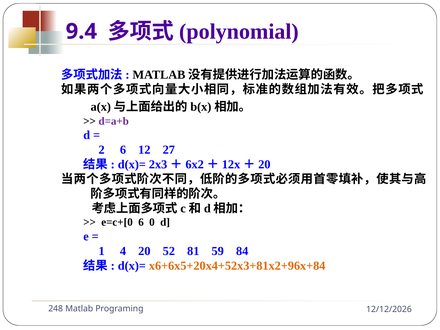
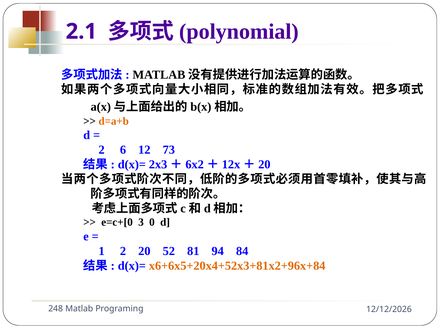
9.4: 9.4 -> 2.1 (81, 31)
d=a+b colour: purple -> orange (114, 121)
27: 27 -> 73 (169, 150)
e=c+[0 6: 6 -> 3 (141, 222)
1 4: 4 -> 2 (123, 251)
59: 59 -> 94 (218, 251)
